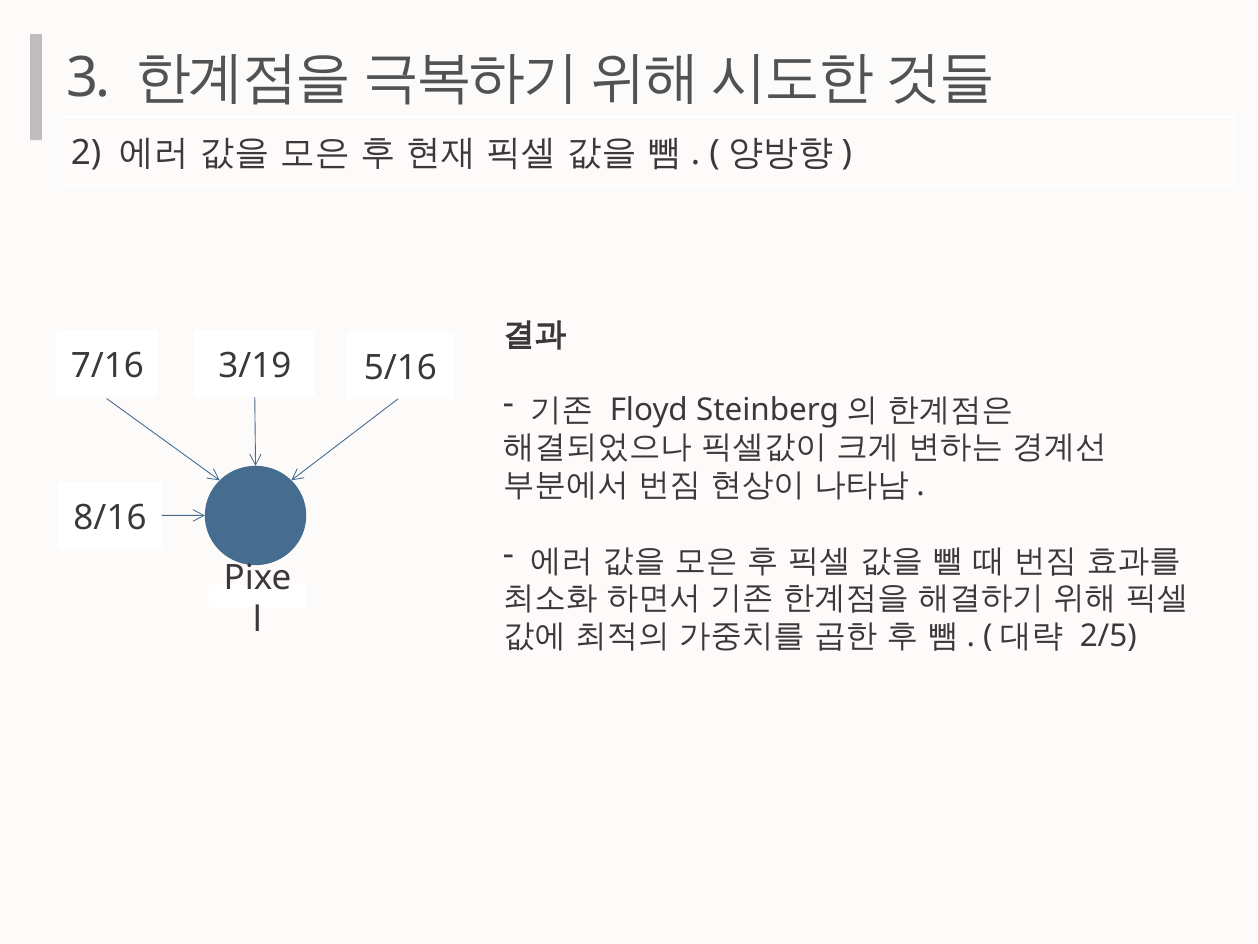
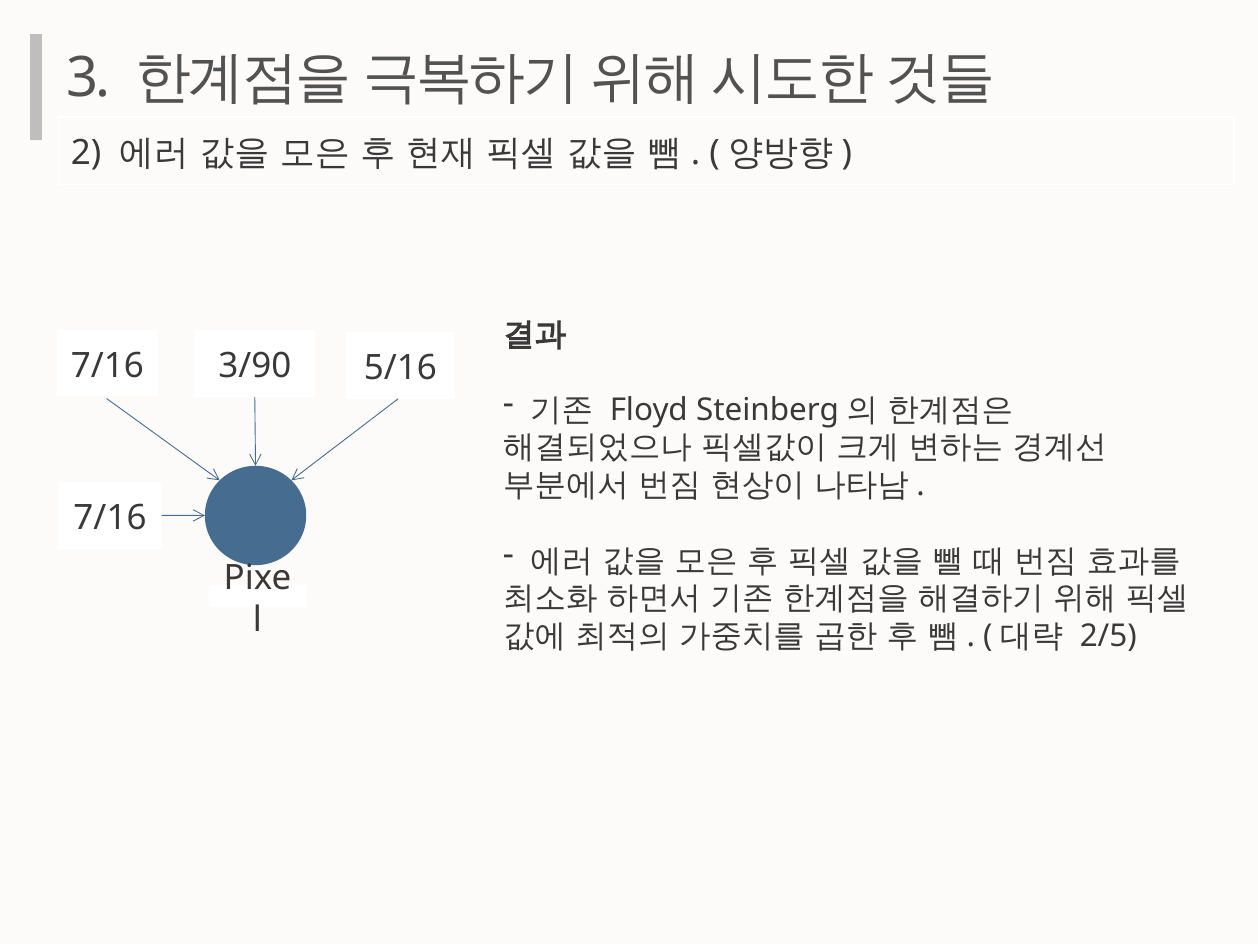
3/19: 3/19 -> 3/90 (255, 366)
8/16: 8/16 -> 7/16 (110, 518)
